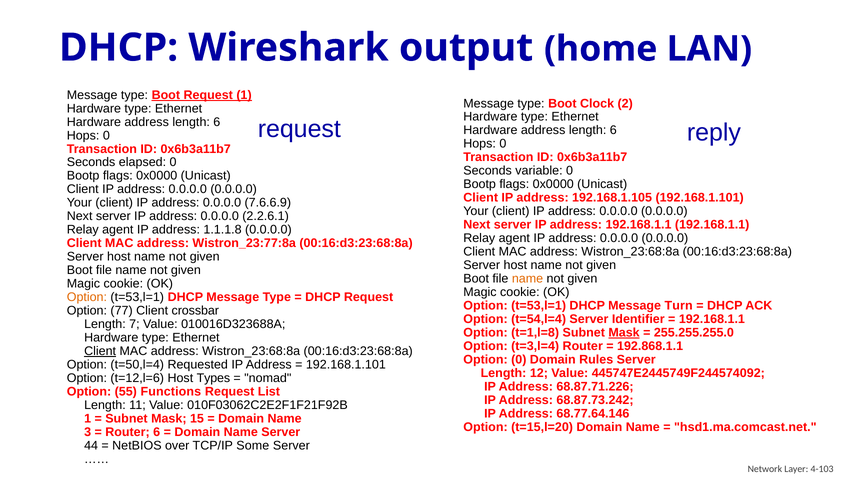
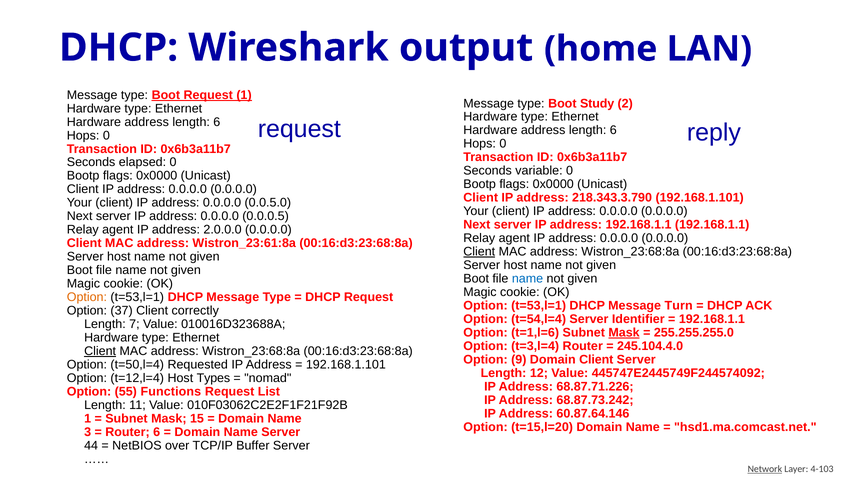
Clock: Clock -> Study (597, 104)
192.168.1.105: 192.168.1.105 -> 218.343.3.790 (612, 198)
7.6.6.9: 7.6.6.9 -> 0.0.5.0 (268, 203)
2.2.6.1: 2.2.6.1 -> 0.0.0.5 (266, 217)
1.1.1.8: 1.1.1.8 -> 2.0.0.0 (223, 230)
Wistron_23:77:8a: Wistron_23:77:8a -> Wistron_23:61:8a (244, 244)
Client underline: none -> present (479, 252)
name colour: orange -> blue (527, 279)
77: 77 -> 37 (122, 311)
crossbar: crossbar -> correctly (195, 311)
t=1,l=8: t=1,l=8 -> t=1,l=6 (535, 333)
192.868.1.1: 192.868.1.1 -> 245.104.4.0 (650, 346)
Option 0: 0 -> 9 (519, 360)
Domain Rules: Rules -> Client (596, 360)
t=12,l=6: t=12,l=6 -> t=12,l=4 (137, 378)
68.77.64.146: 68.77.64.146 -> 60.87.64.146 (593, 414)
Some: Some -> Buffer (253, 446)
Network underline: none -> present (765, 470)
